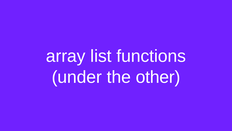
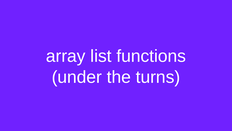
other: other -> turns (158, 77)
